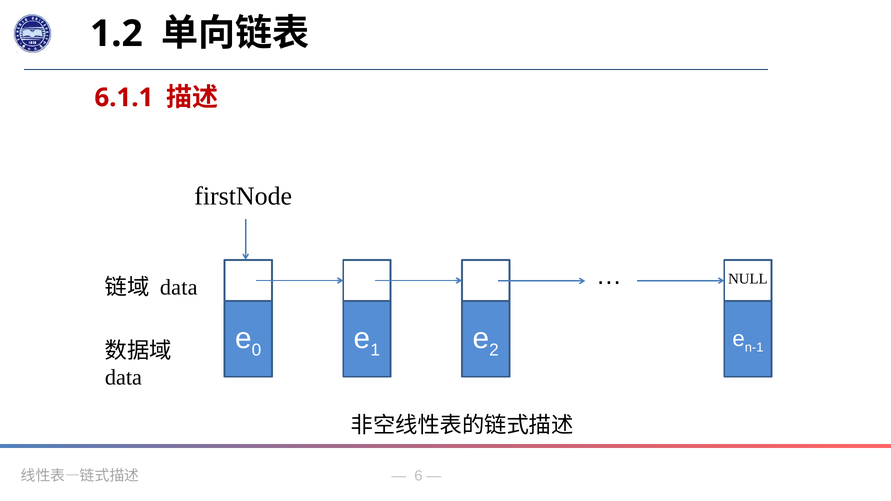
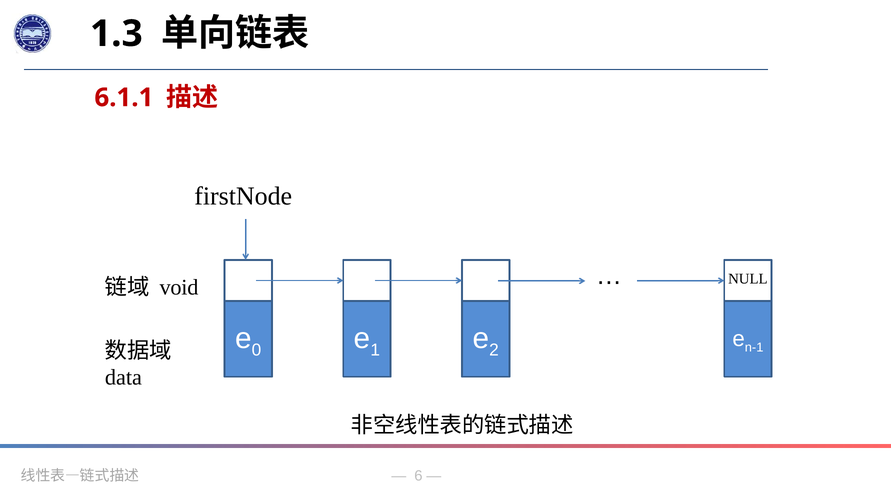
1.2: 1.2 -> 1.3 (116, 34)
data: data -> void (179, 288)
